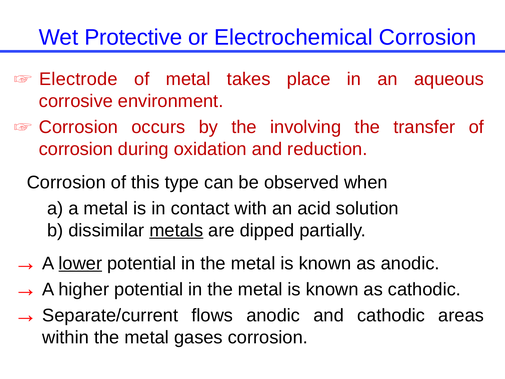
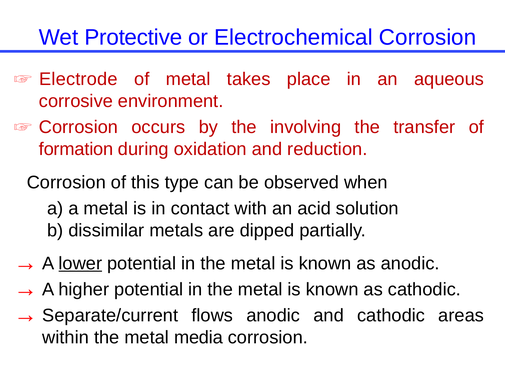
corrosion: corrosion -> formation (76, 149)
metals underline: present -> none (176, 230)
gases: gases -> media (198, 337)
